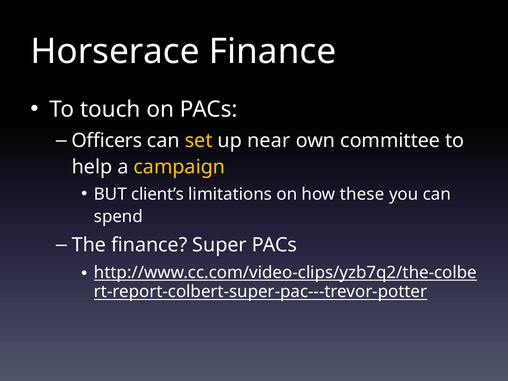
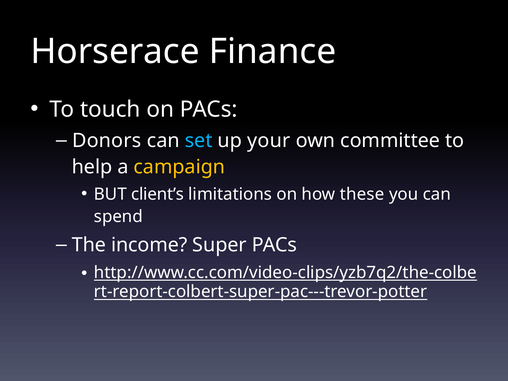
Officers: Officers -> Donors (107, 141)
set colour: yellow -> light blue (199, 141)
near: near -> your (269, 141)
The finance: finance -> income (149, 245)
